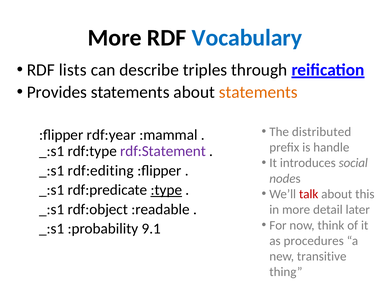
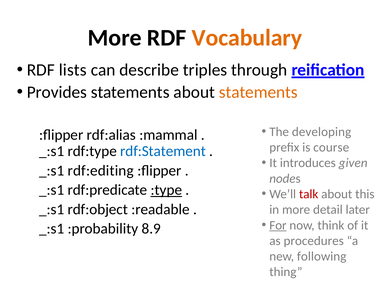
Vocabulary colour: blue -> orange (247, 38)
distributed: distributed -> developing (322, 132)
rdf:year: rdf:year -> rdf:alias (111, 135)
handle: handle -> course (331, 148)
rdf:Statement colour: purple -> blue (163, 151)
social: social -> given (353, 163)
For underline: none -> present (278, 226)
9.1: 9.1 -> 8.9 (151, 229)
transitive: transitive -> following (322, 257)
